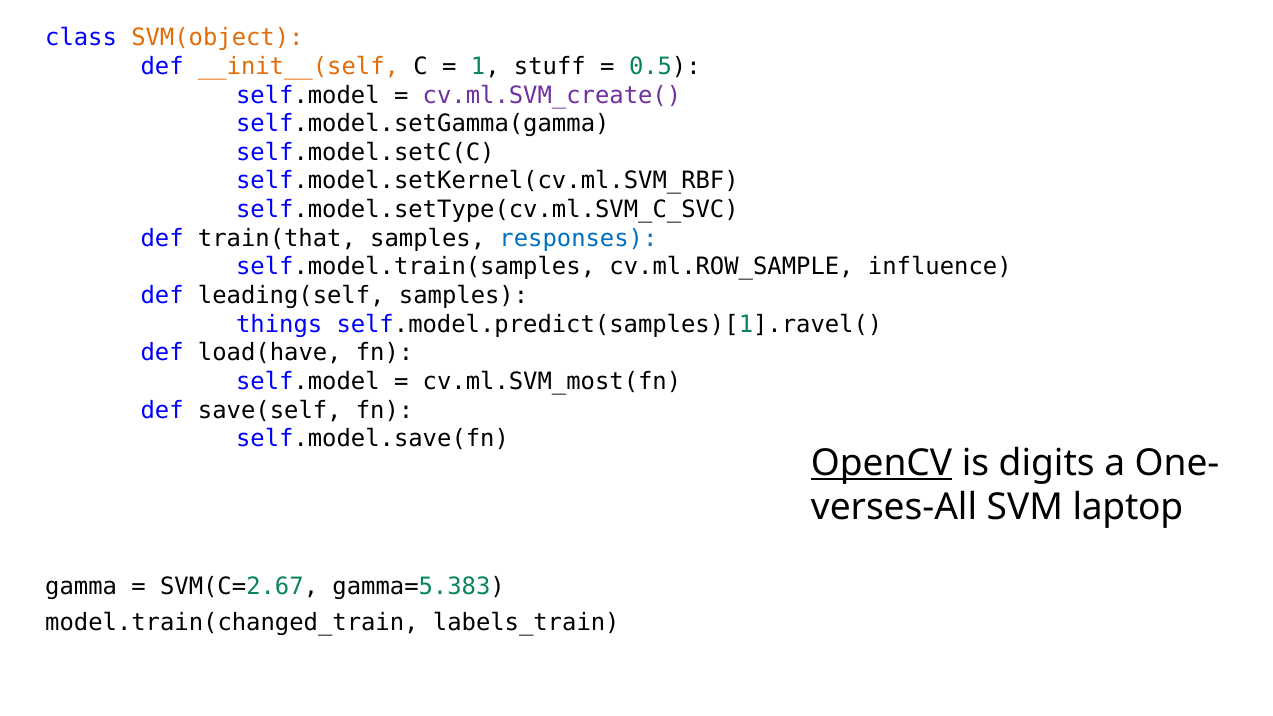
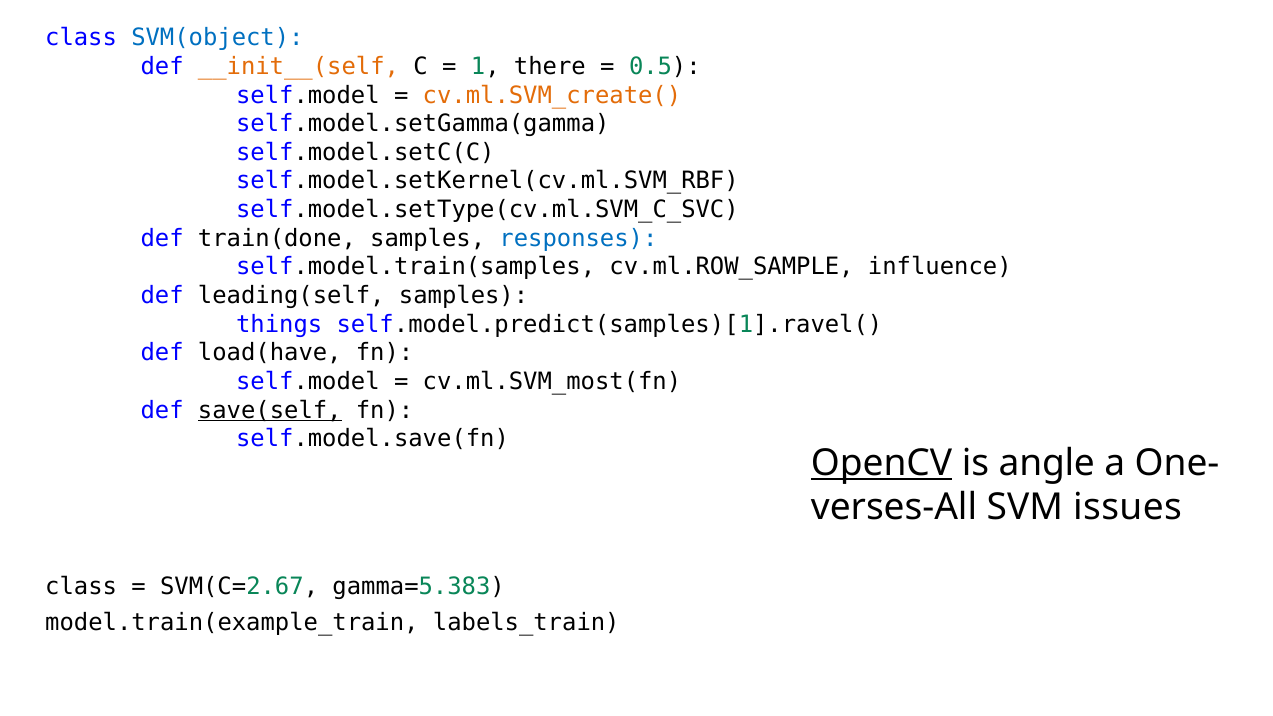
SVM(object colour: orange -> blue (217, 38)
stuff: stuff -> there (550, 67)
cv.ml.SVM_create( colour: purple -> orange (552, 95)
train(that: train(that -> train(done (277, 238)
save(self underline: none -> present (270, 410)
digits: digits -> angle (1047, 463)
laptop: laptop -> issues (1128, 508)
gamma: gamma -> class (81, 587)
model.train(changed_train: model.train(changed_train -> model.train(example_train (232, 622)
